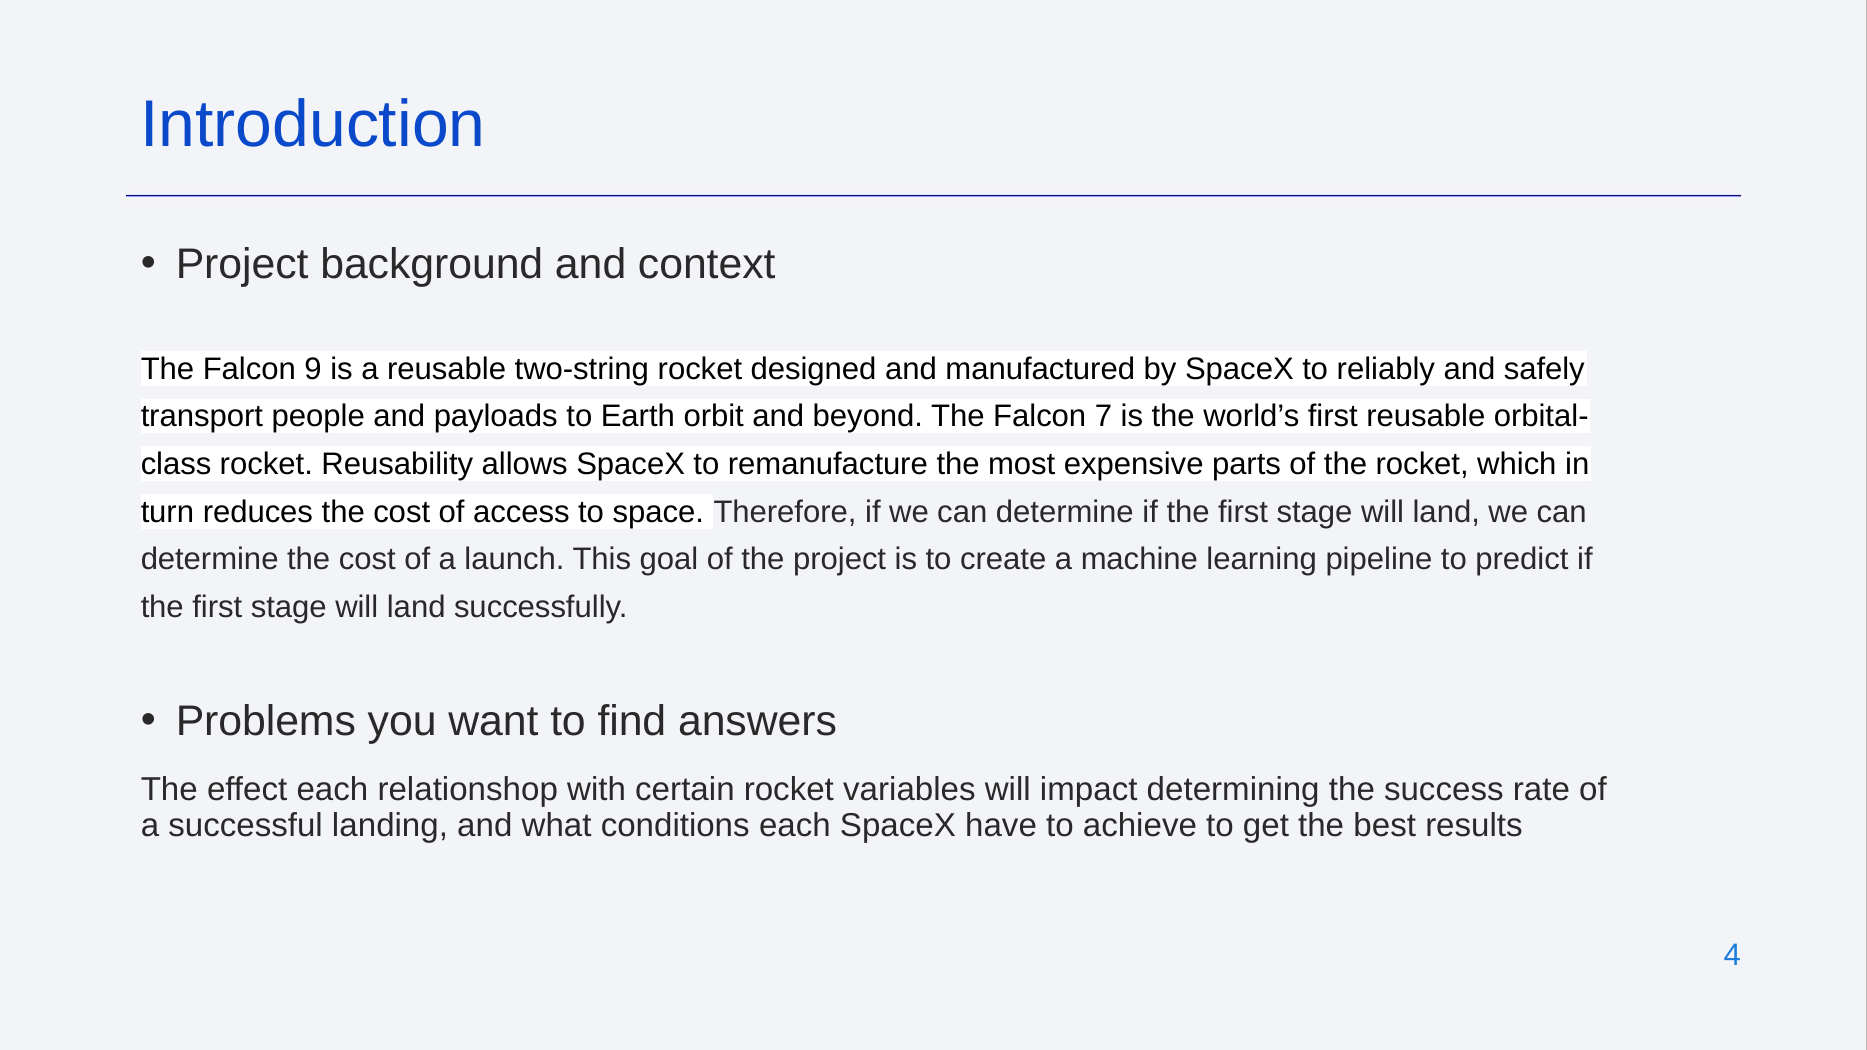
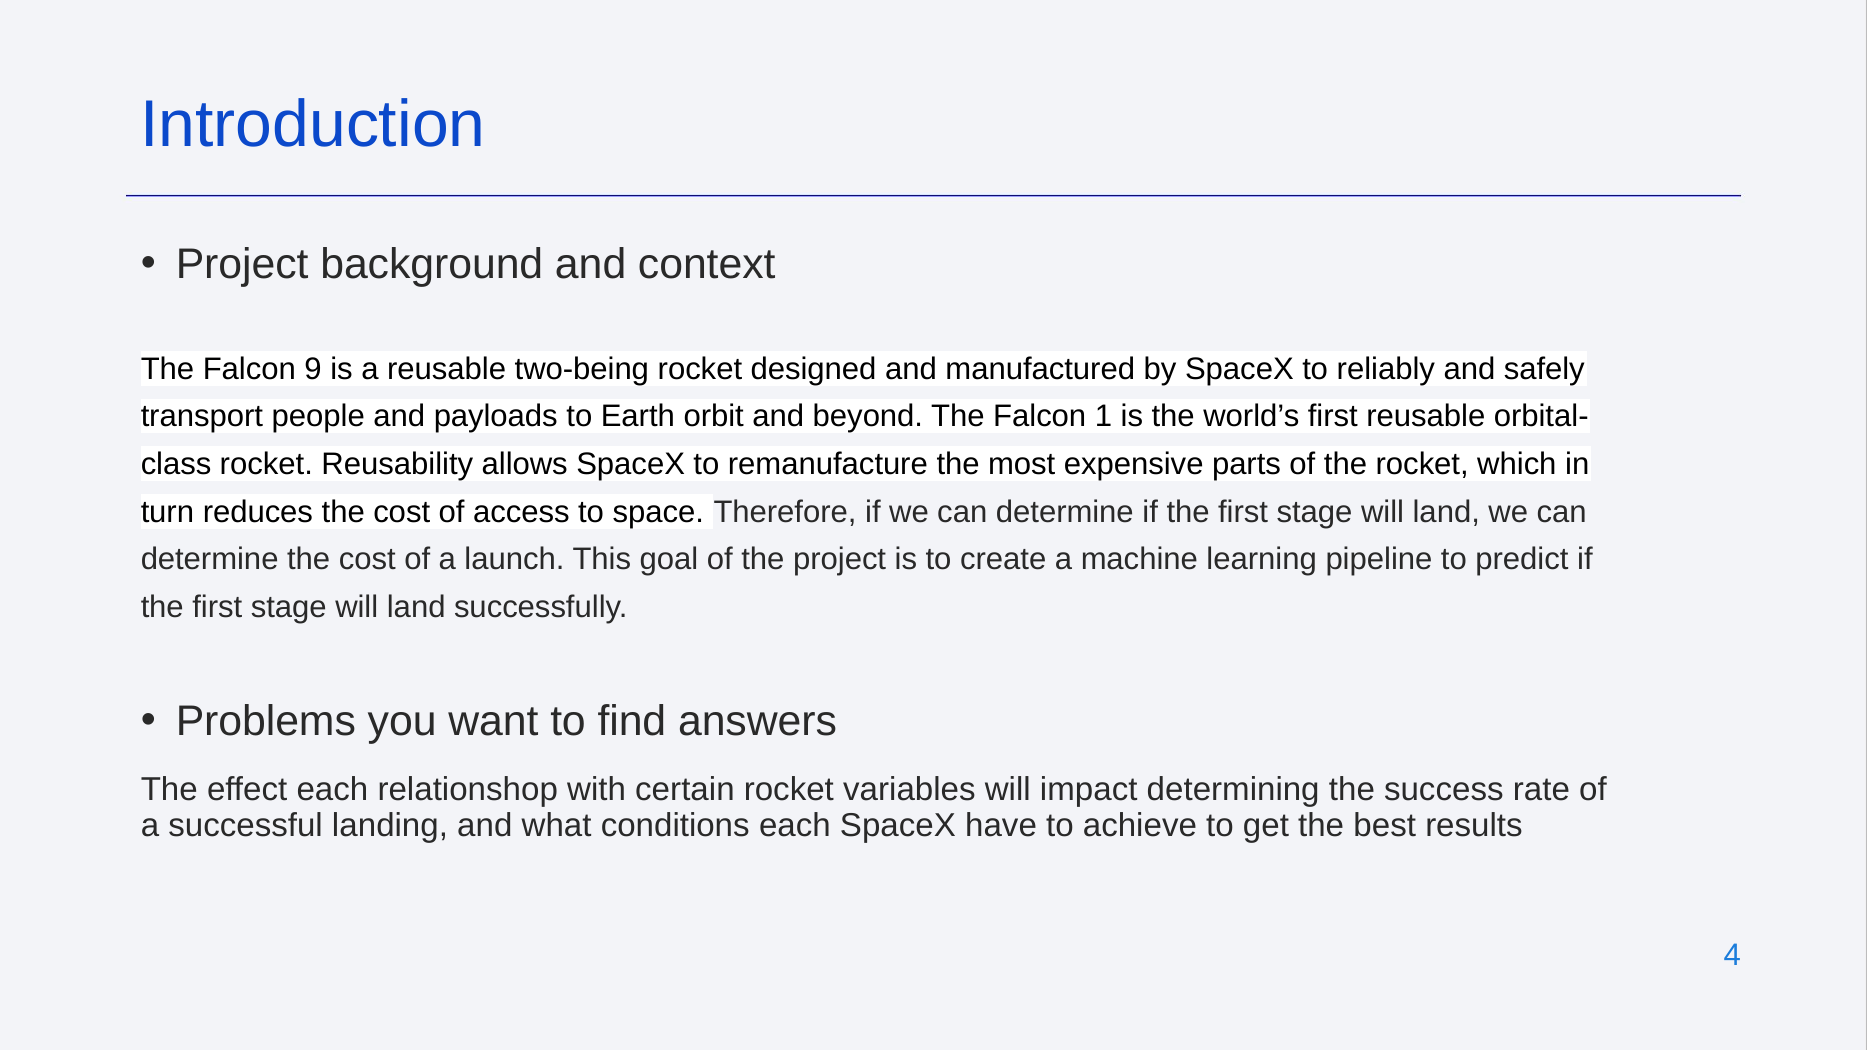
two-string: two-string -> two-being (582, 369)
7: 7 -> 1 (1103, 417)
